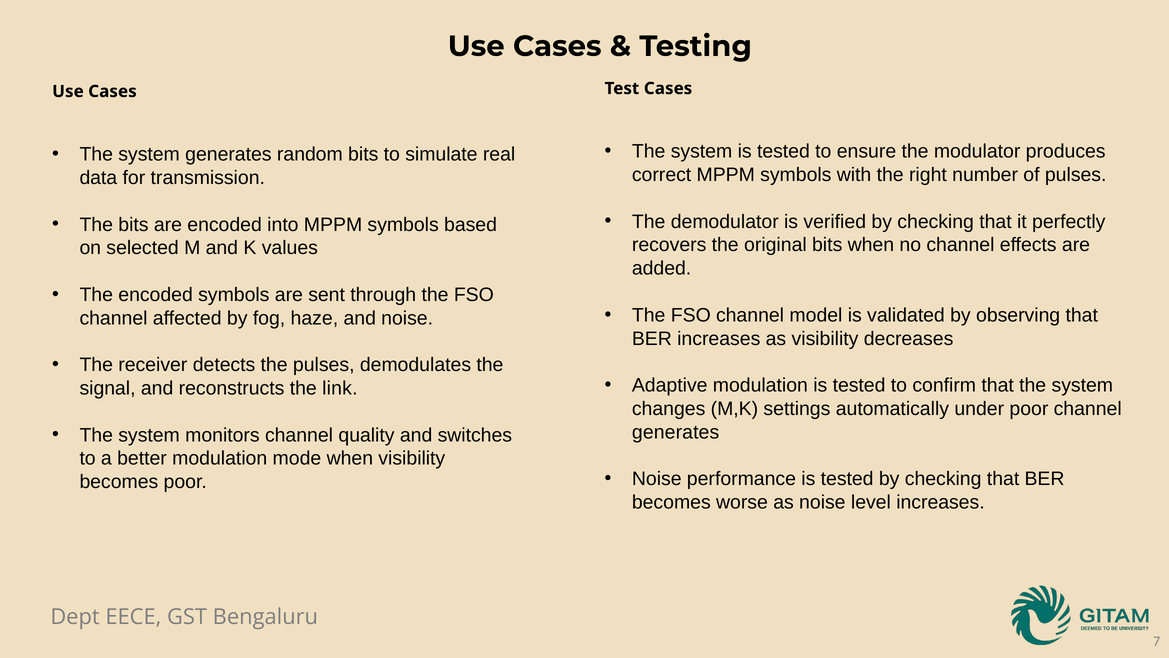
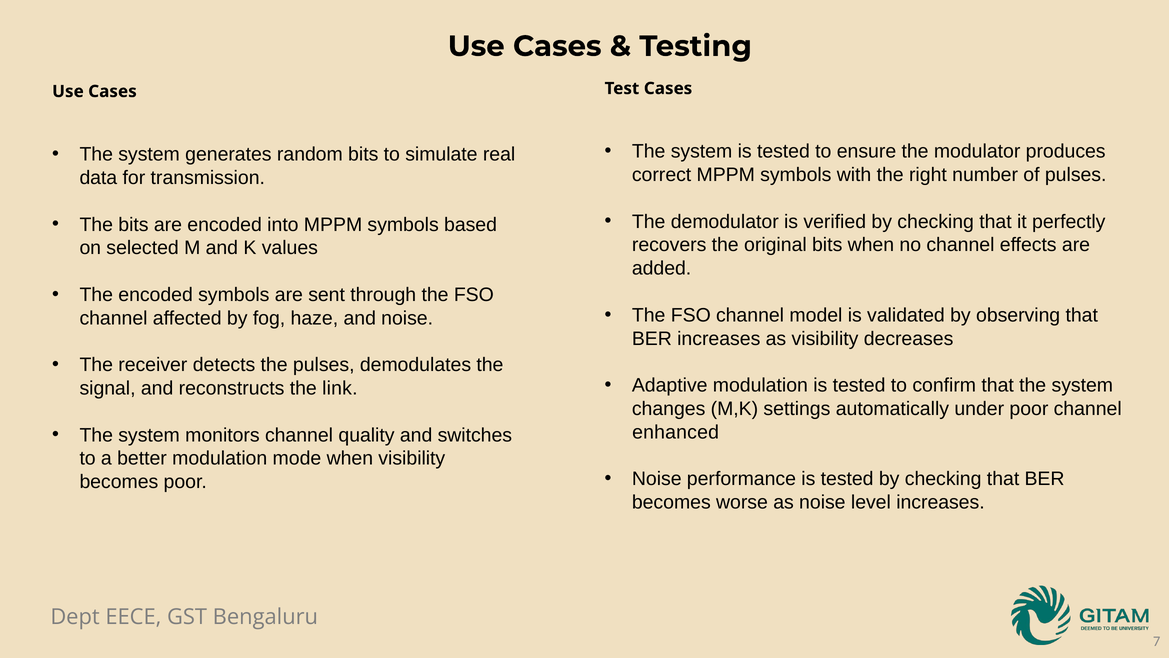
generates: generates -> enhanced (676, 432)
